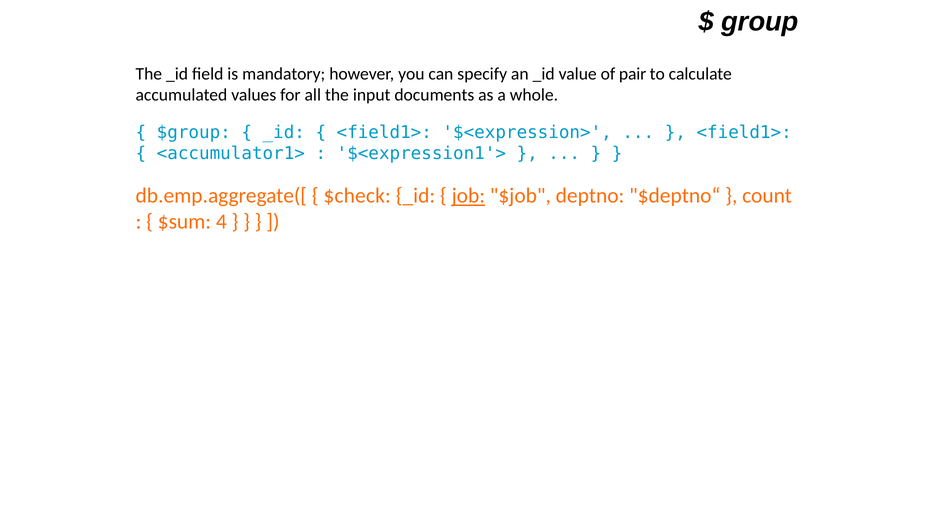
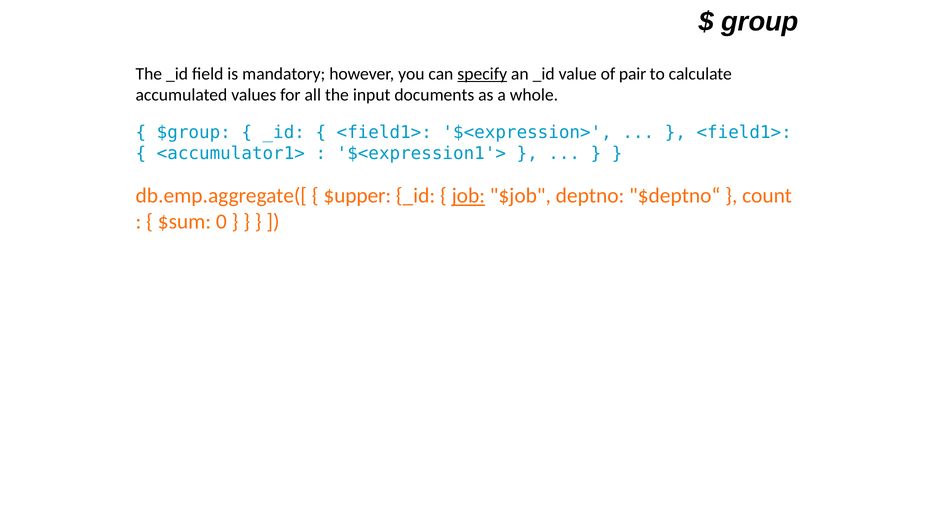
specify underline: none -> present (482, 74)
$check: $check -> $upper (357, 196)
4: 4 -> 0 (221, 222)
